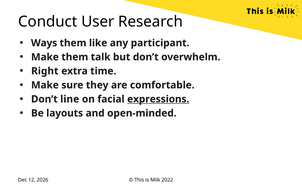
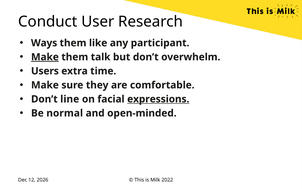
Make underline: none -> present (45, 57)
Right: Right -> Users (45, 71)
layouts: layouts -> normal (65, 113)
